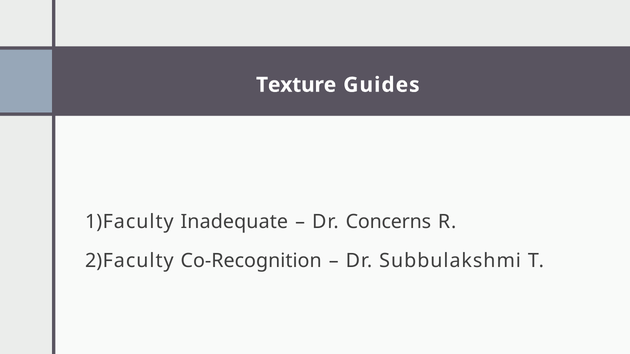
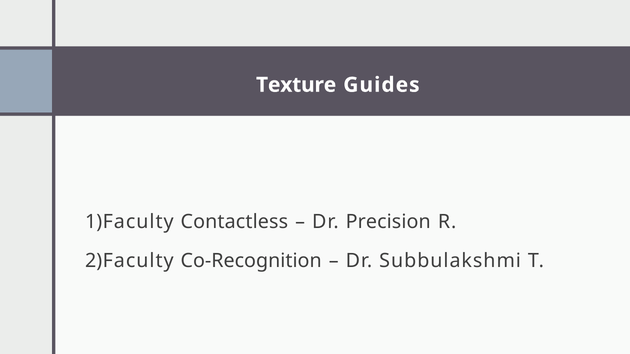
Inadequate: Inadequate -> Contactless (234, 222)
Concerns: Concerns -> Precision (388, 222)
